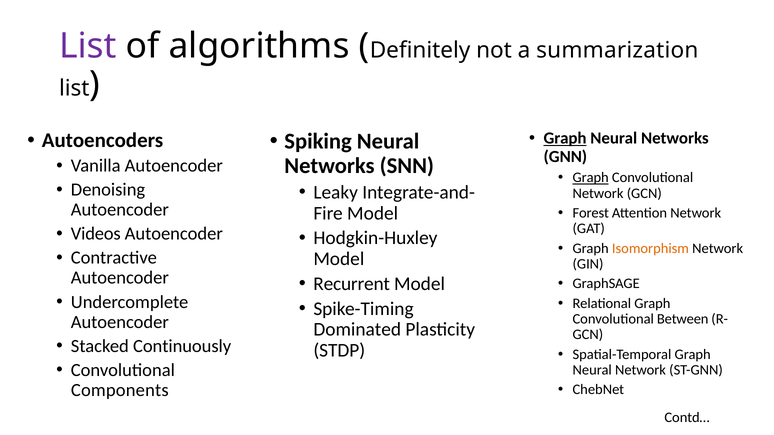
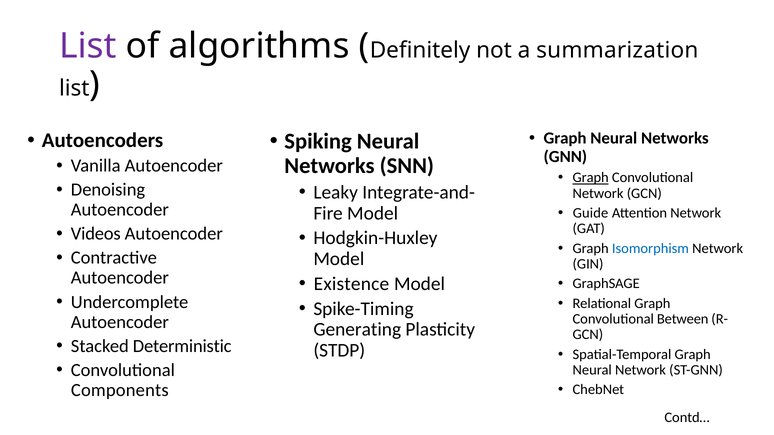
Graph underline: present -> none (565, 138)
Forest: Forest -> Guide (591, 213)
Isomorphism colour: orange -> blue (650, 249)
Recurrent: Recurrent -> Existence (351, 284)
Dominated: Dominated -> Generating (357, 330)
Continuously: Continuously -> Deterministic (182, 346)
